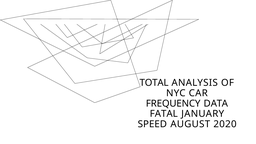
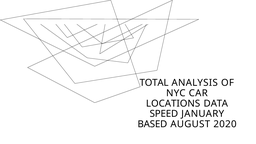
FREQUENCY: FREQUENCY -> LOCATIONS (173, 103)
FATAL: FATAL -> SPEED (164, 114)
SPEED: SPEED -> BASED (152, 124)
